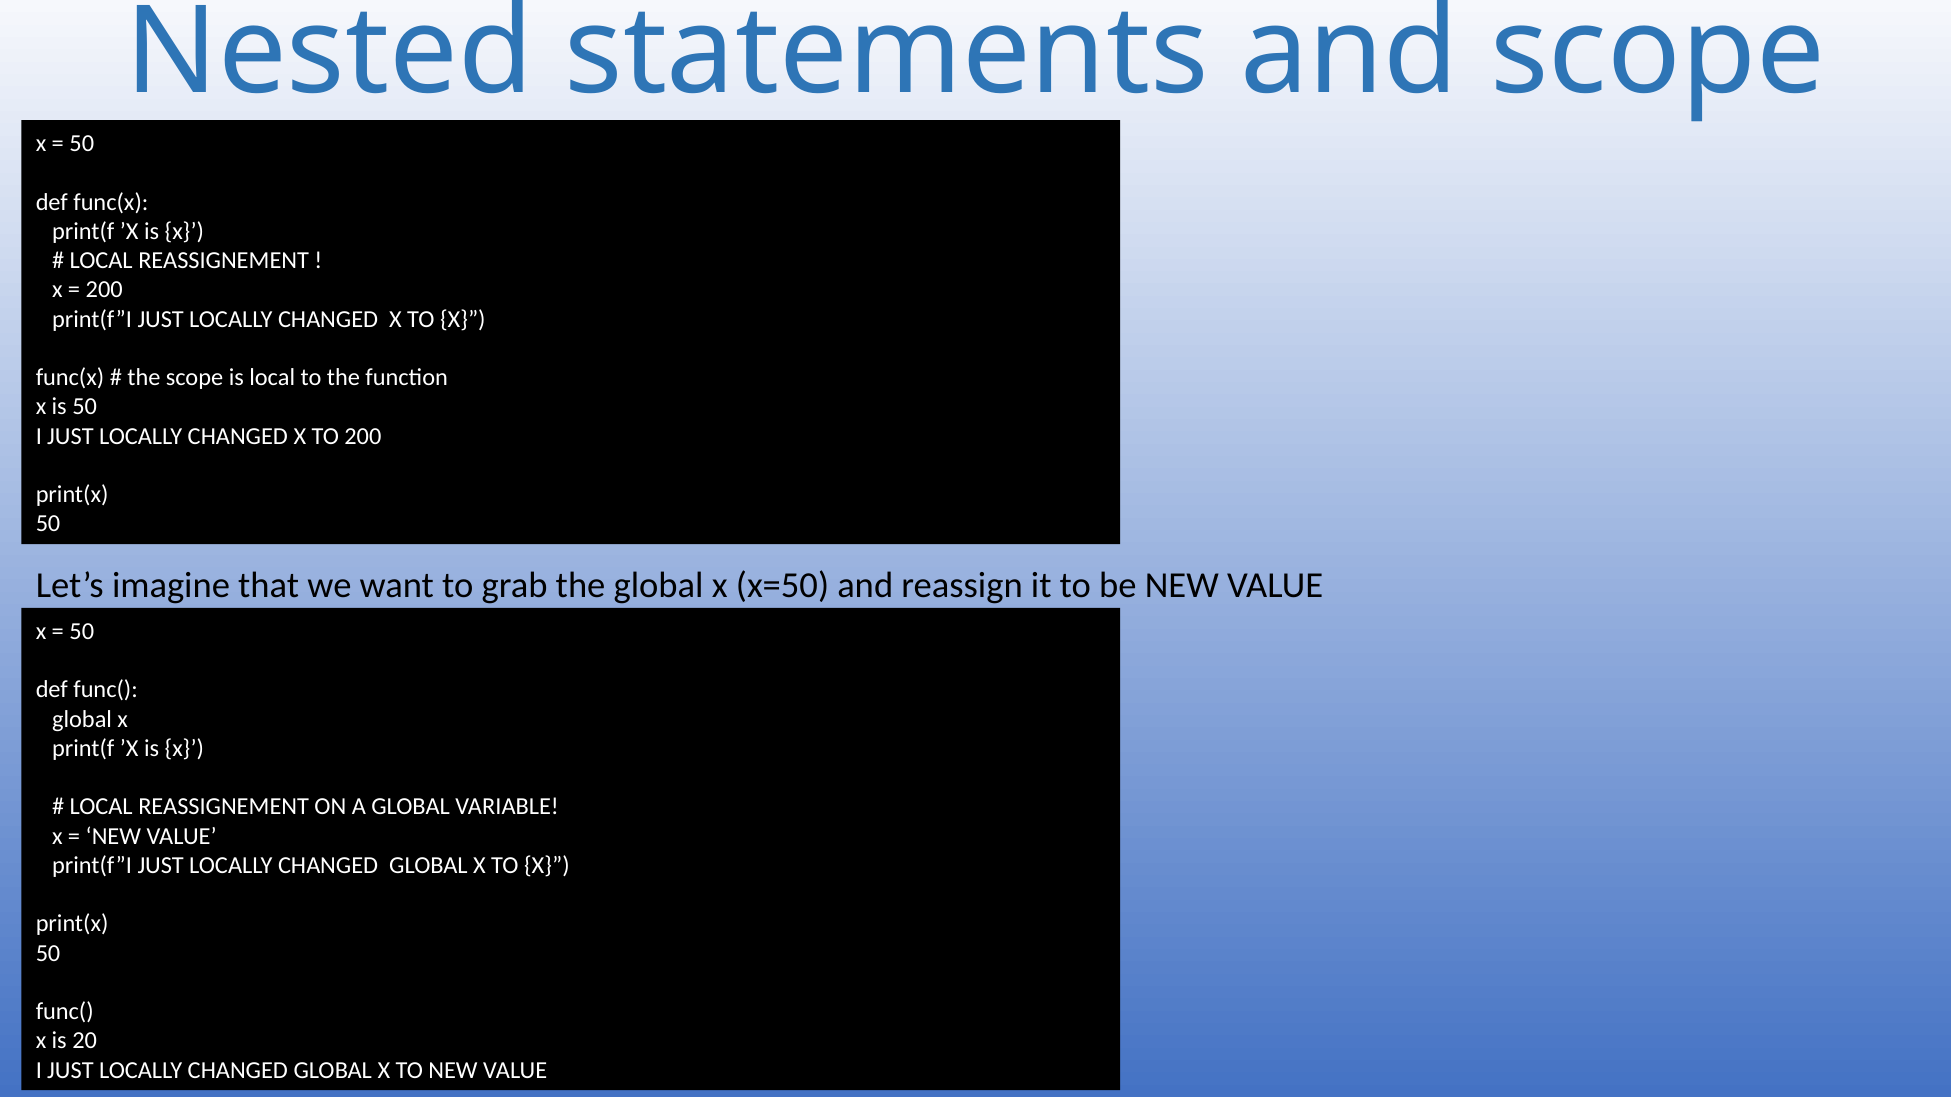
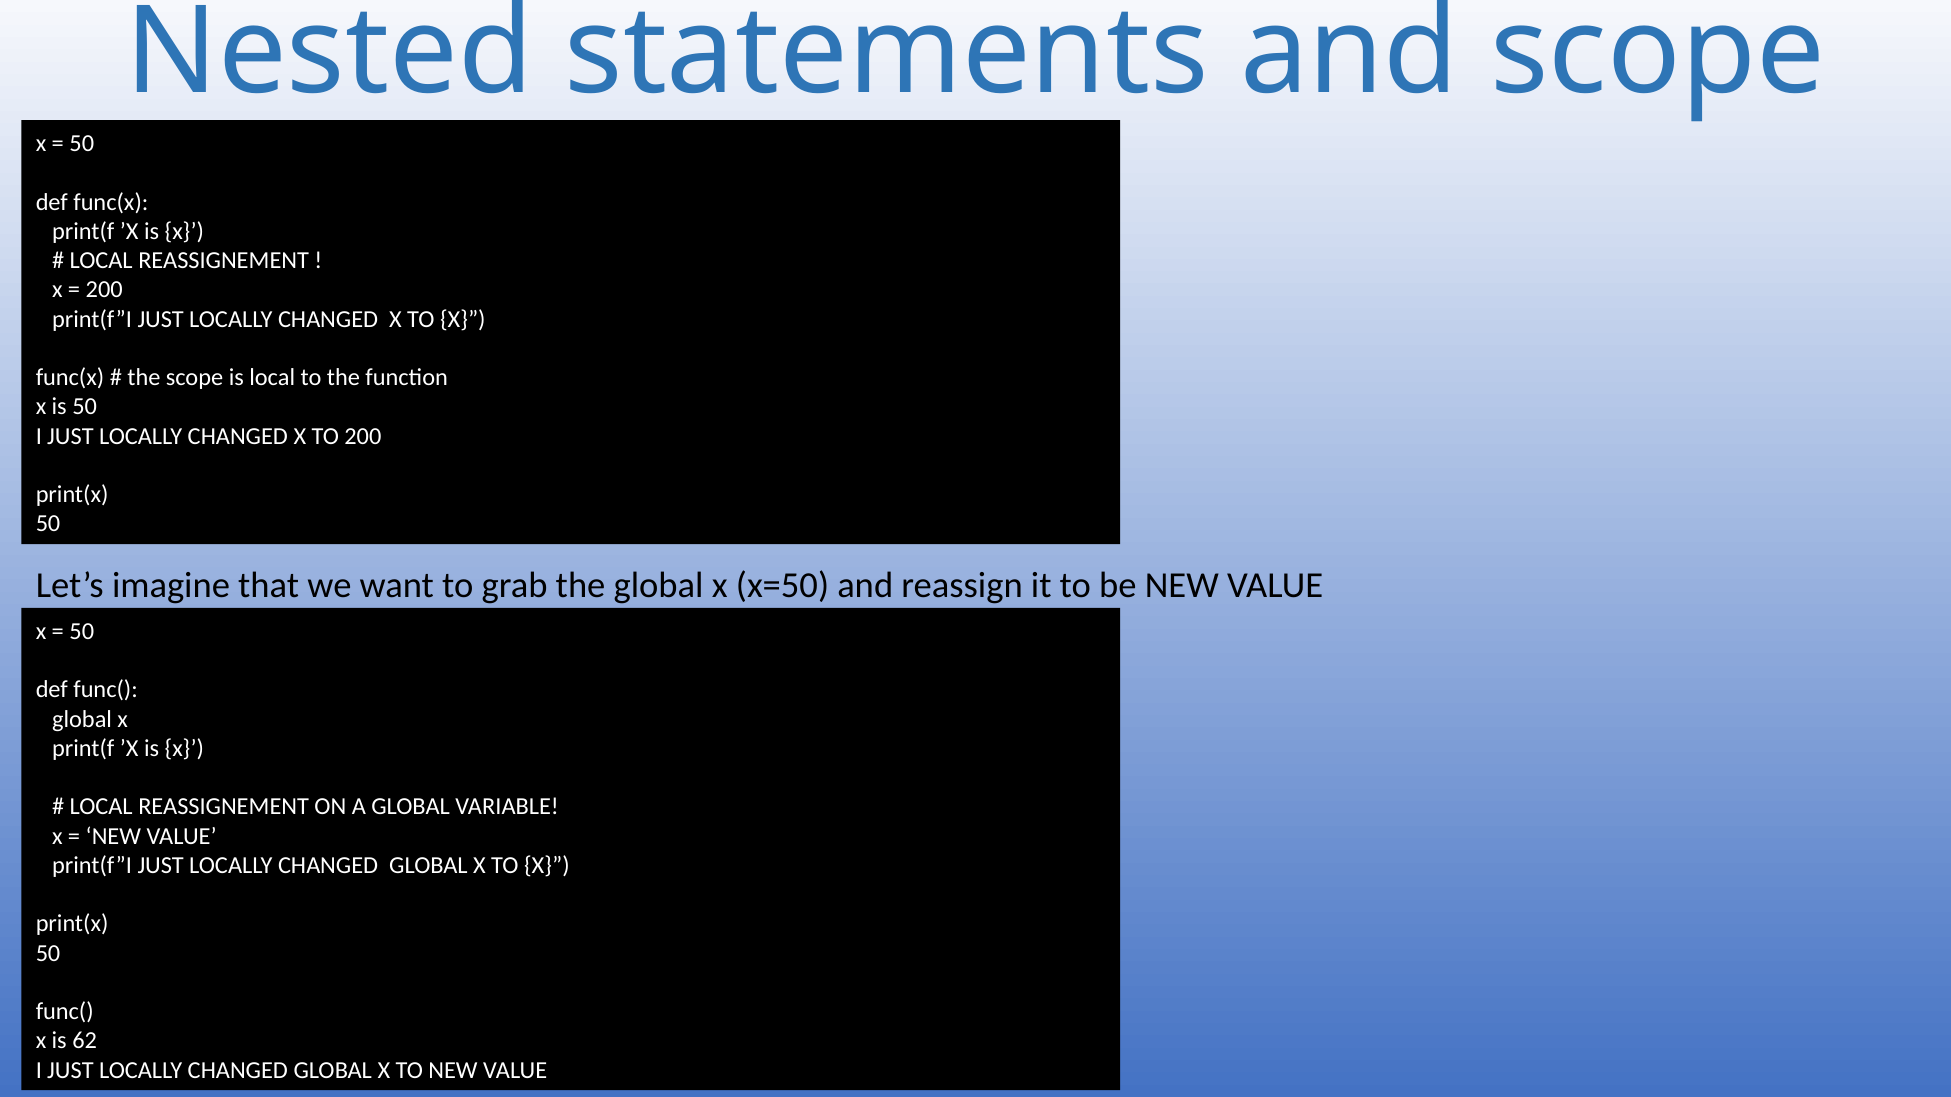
20: 20 -> 62 (85, 1041)
